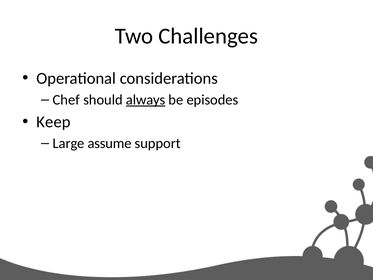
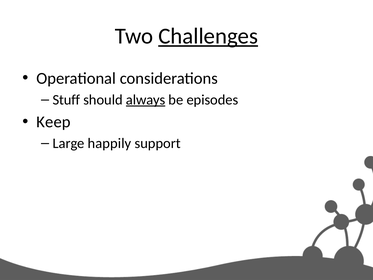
Challenges underline: none -> present (208, 36)
Chef: Chef -> Stuff (66, 100)
assume: assume -> happily (109, 143)
